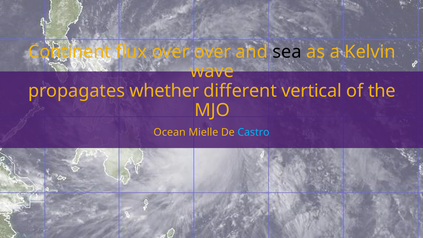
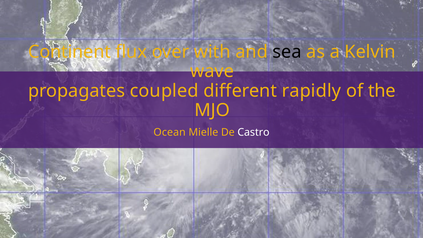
over over: over -> with (212, 52)
whether: whether -> coupled (164, 91)
vertical: vertical -> rapidly (311, 91)
Castro colour: light blue -> white (253, 132)
